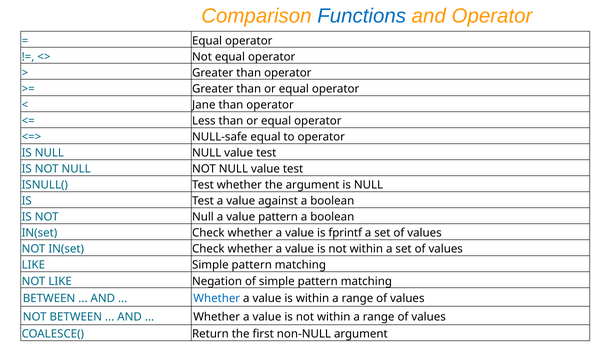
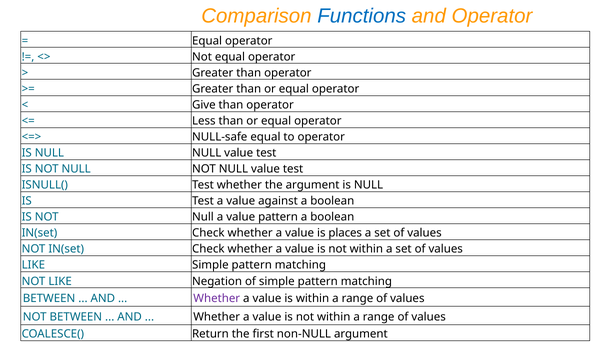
Jane: Jane -> Give (204, 105)
fprintf: fprintf -> places (345, 233)
Whether colour: blue -> purple (217, 299)
